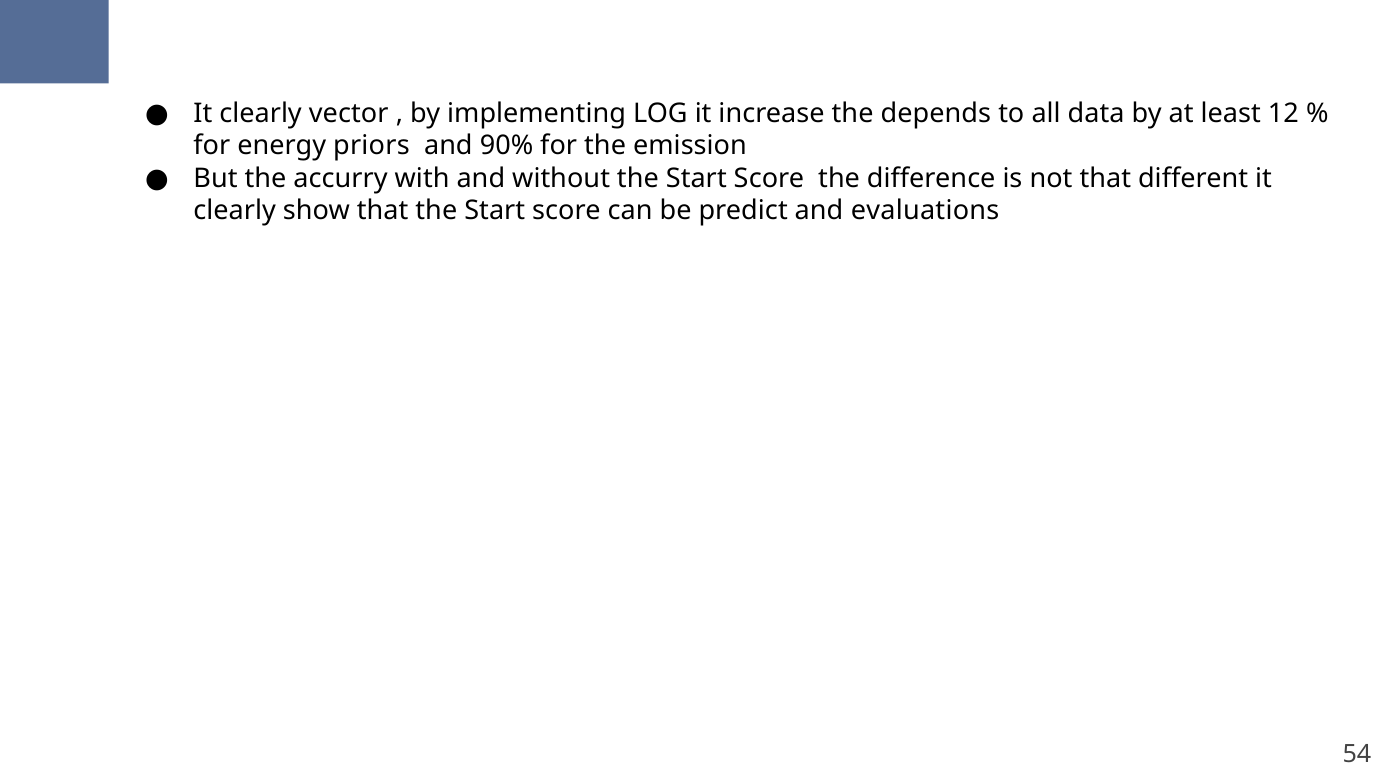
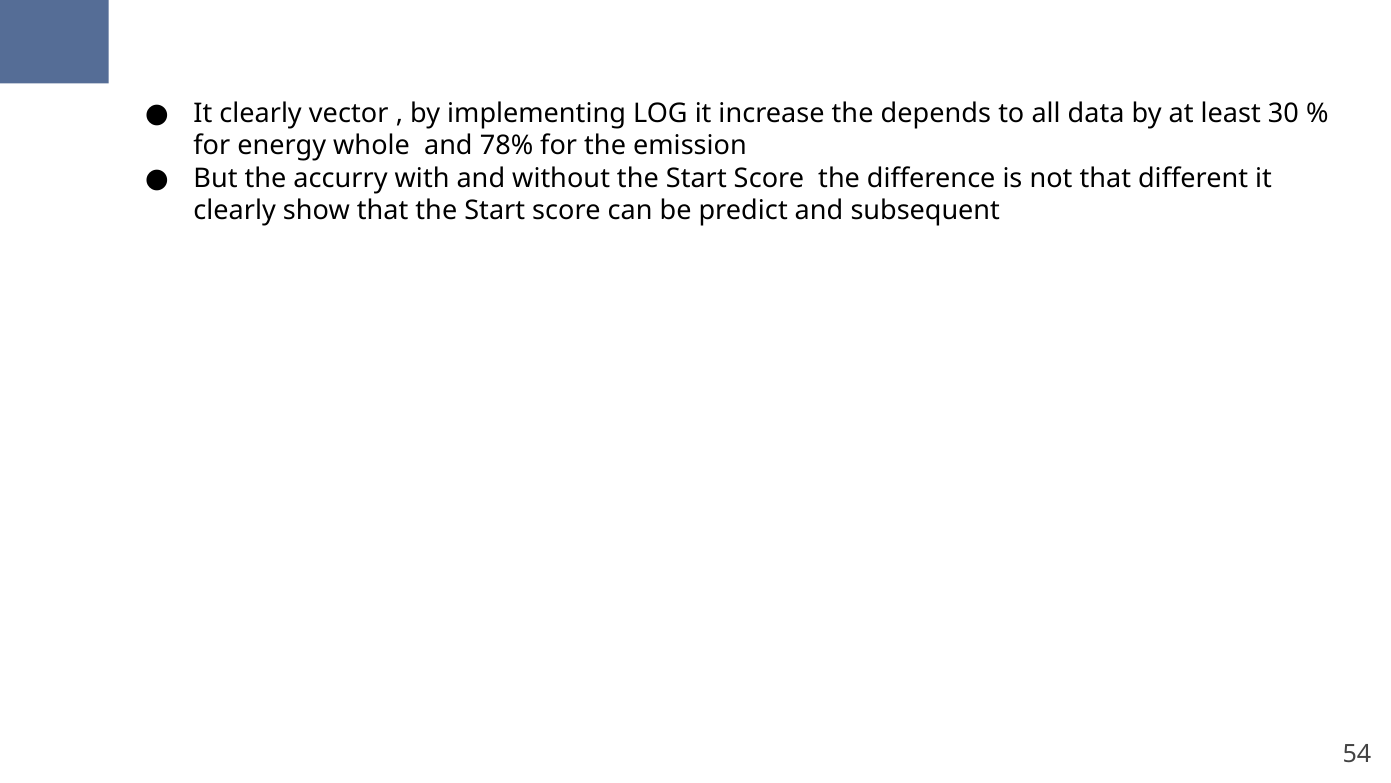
12: 12 -> 30 (1283, 113)
priors: priors -> whole (372, 146)
90%: 90% -> 78% (507, 146)
evaluations: evaluations -> subsequent (925, 211)
